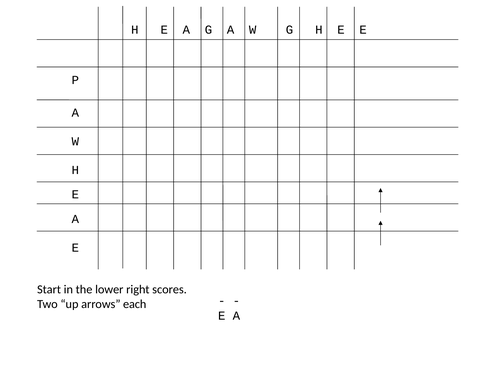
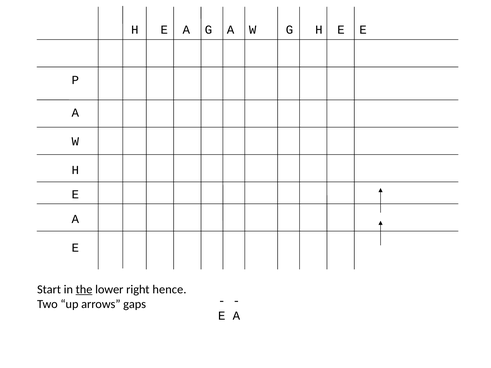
the underline: none -> present (84, 290)
scores: scores -> hence (169, 290)
each: each -> gaps (135, 304)
